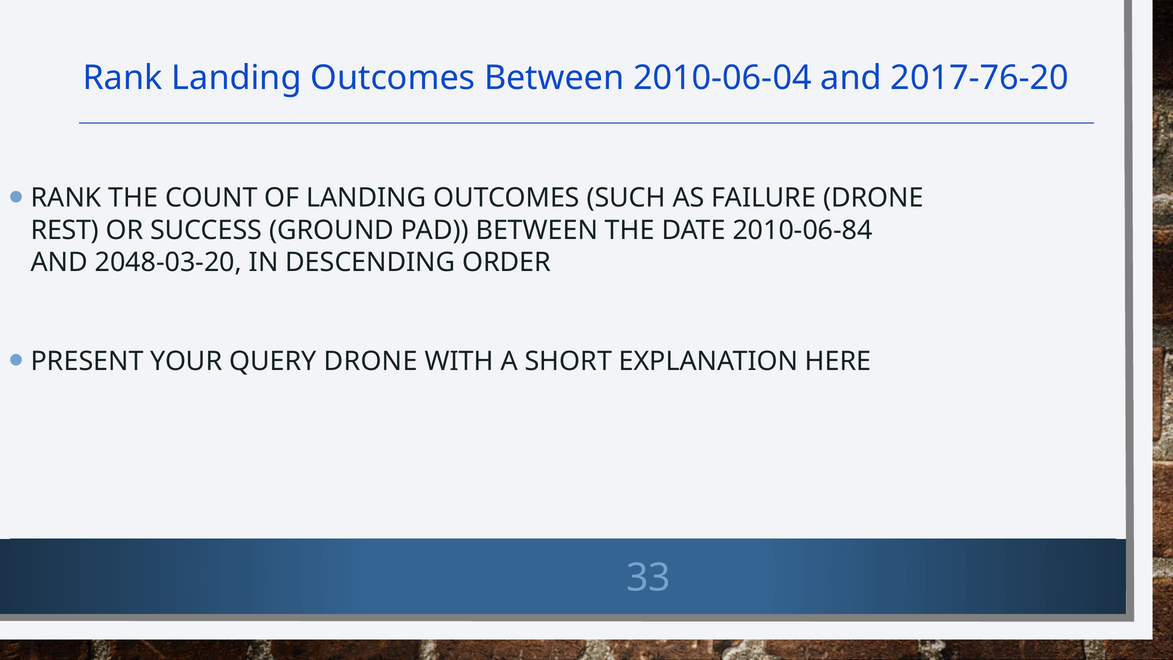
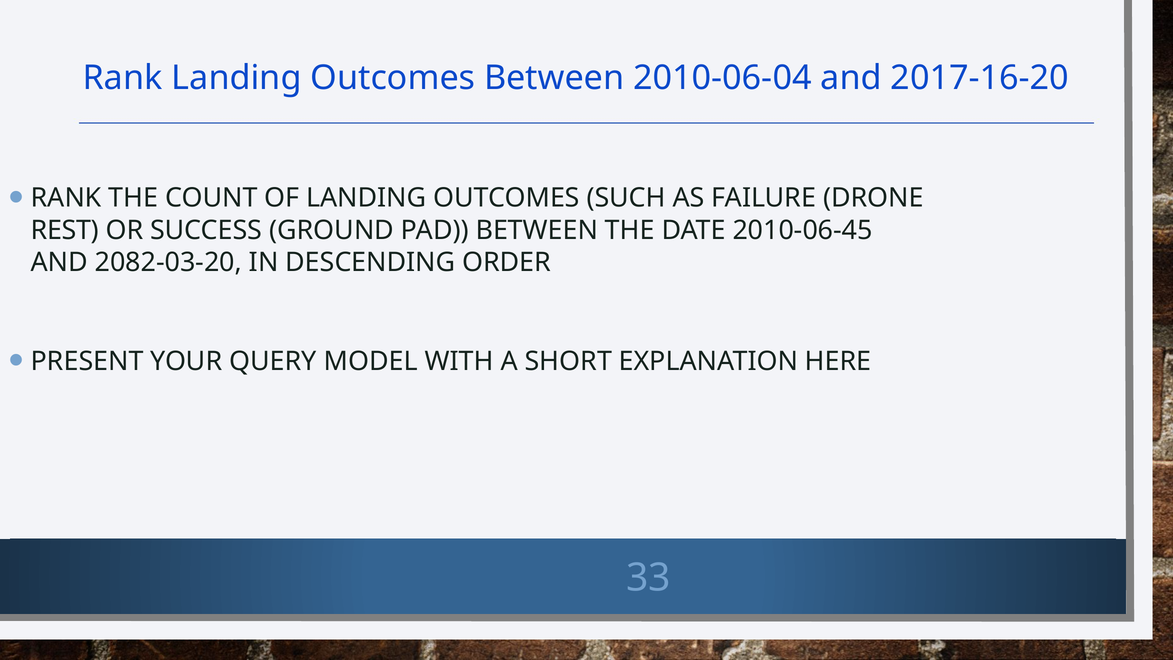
2017-76-20: 2017-76-20 -> 2017-16-20 (980, 78)
2010-06-84: 2010-06-84 -> 2010-06-45 (803, 230)
2048-03-20: 2048-03-20 -> 2082-03-20 (168, 263)
QUERY DRONE: DRONE -> MODEL (371, 361)
